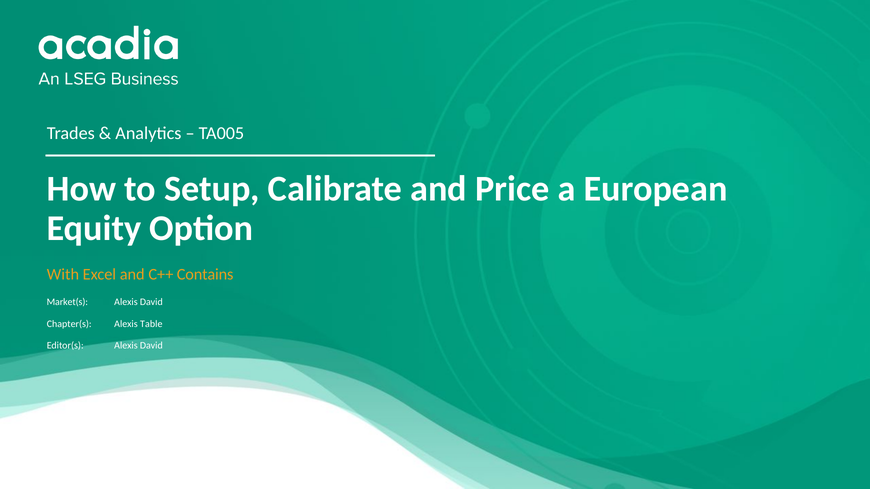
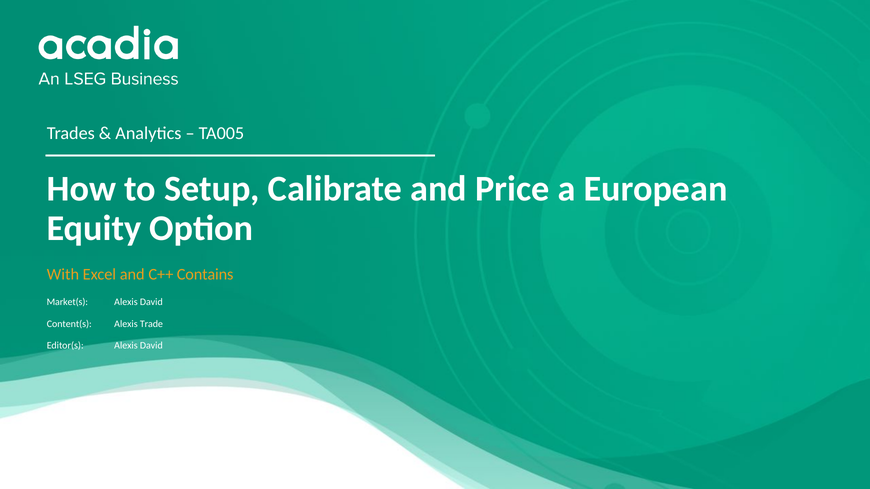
Chapter(s: Chapter(s -> Content(s (69, 324)
Table: Table -> Trade (151, 324)
